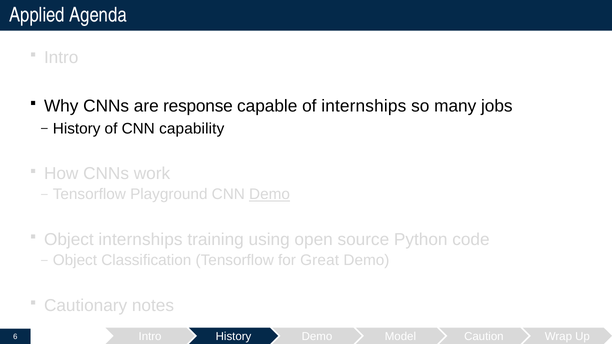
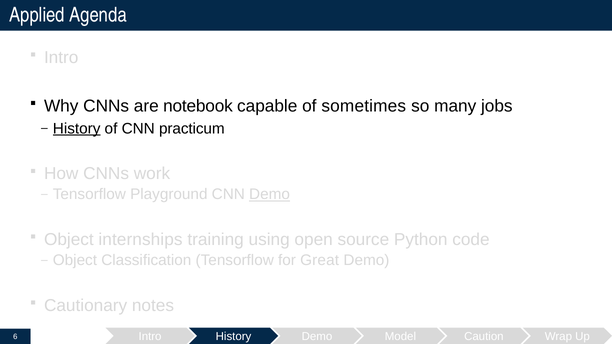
response: response -> notebook (198, 106)
of internships: internships -> sometimes (364, 106)
History underline: none -> present (77, 129)
capability: capability -> practicum (192, 129)
